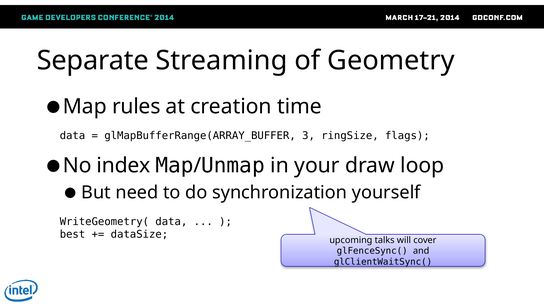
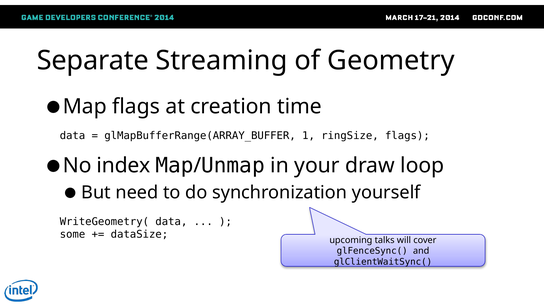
Map rules: rules -> flags (136, 106)
3: 3 -> 1 (308, 136)
best: best -> some (72, 234)
